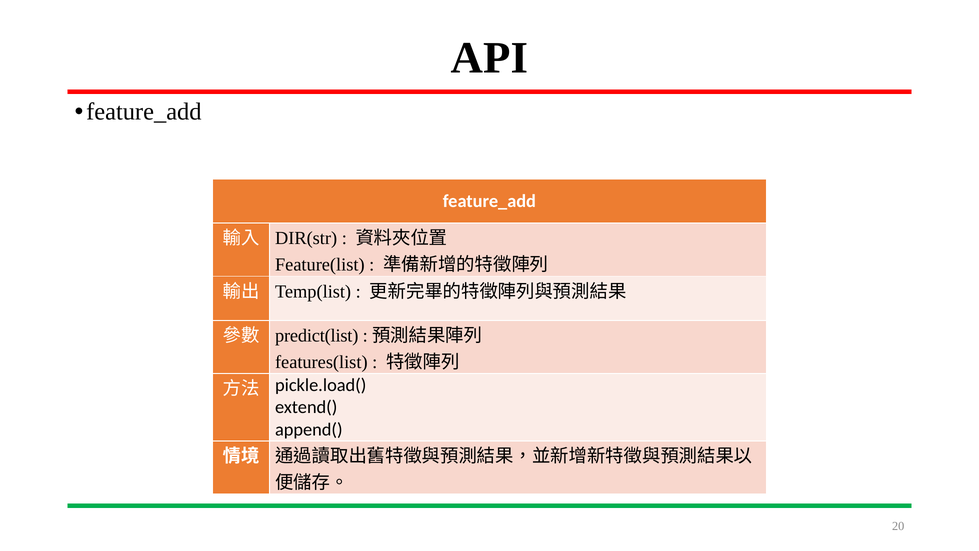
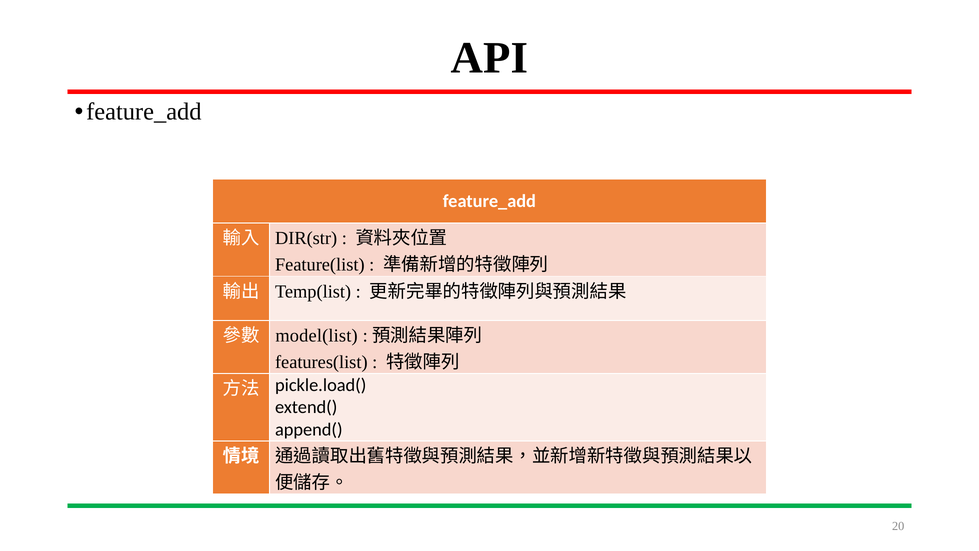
predict(list: predict(list -> model(list (317, 335)
